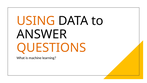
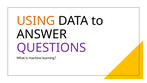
QUESTIONS colour: orange -> purple (51, 48)
